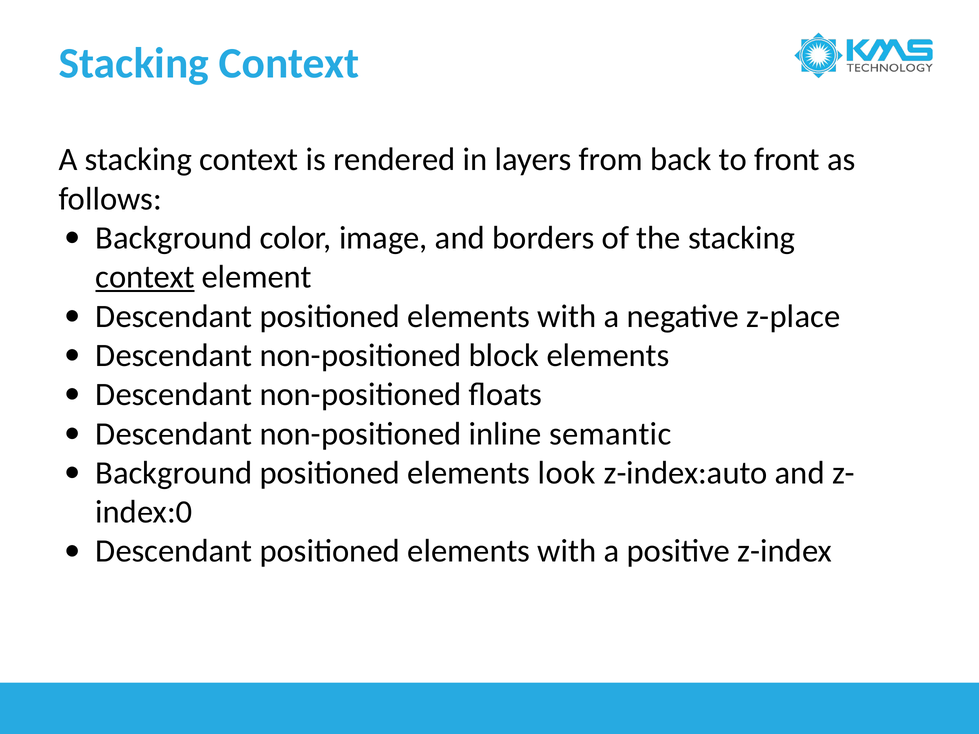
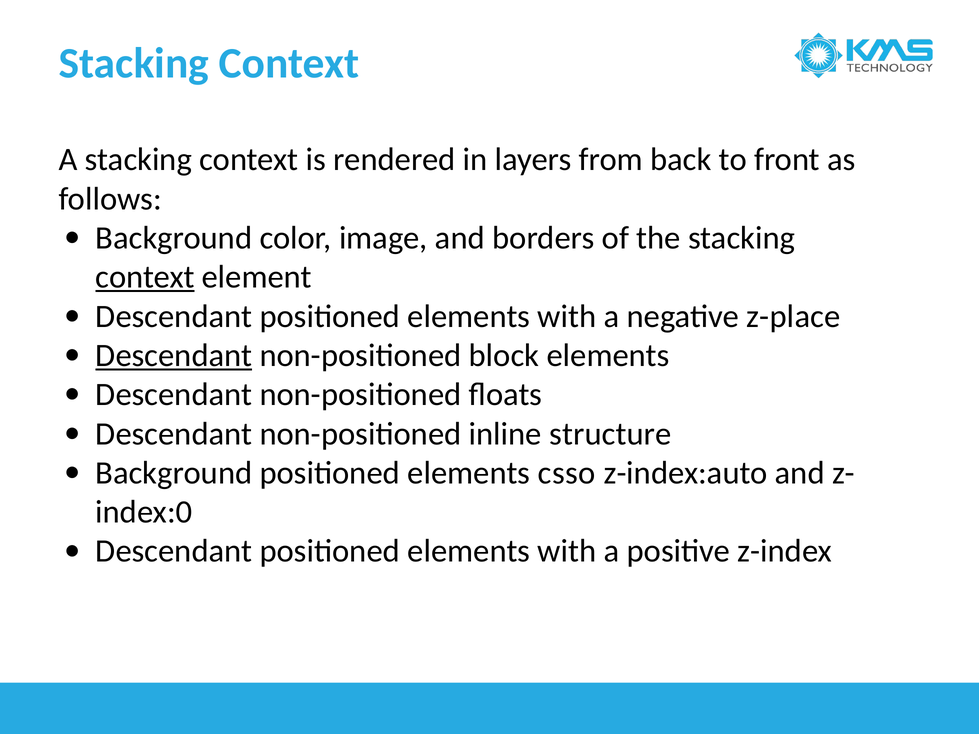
Descendant underline: none -> present (174, 356)
semantic: semantic -> structure (610, 434)
look: look -> csso (567, 473)
